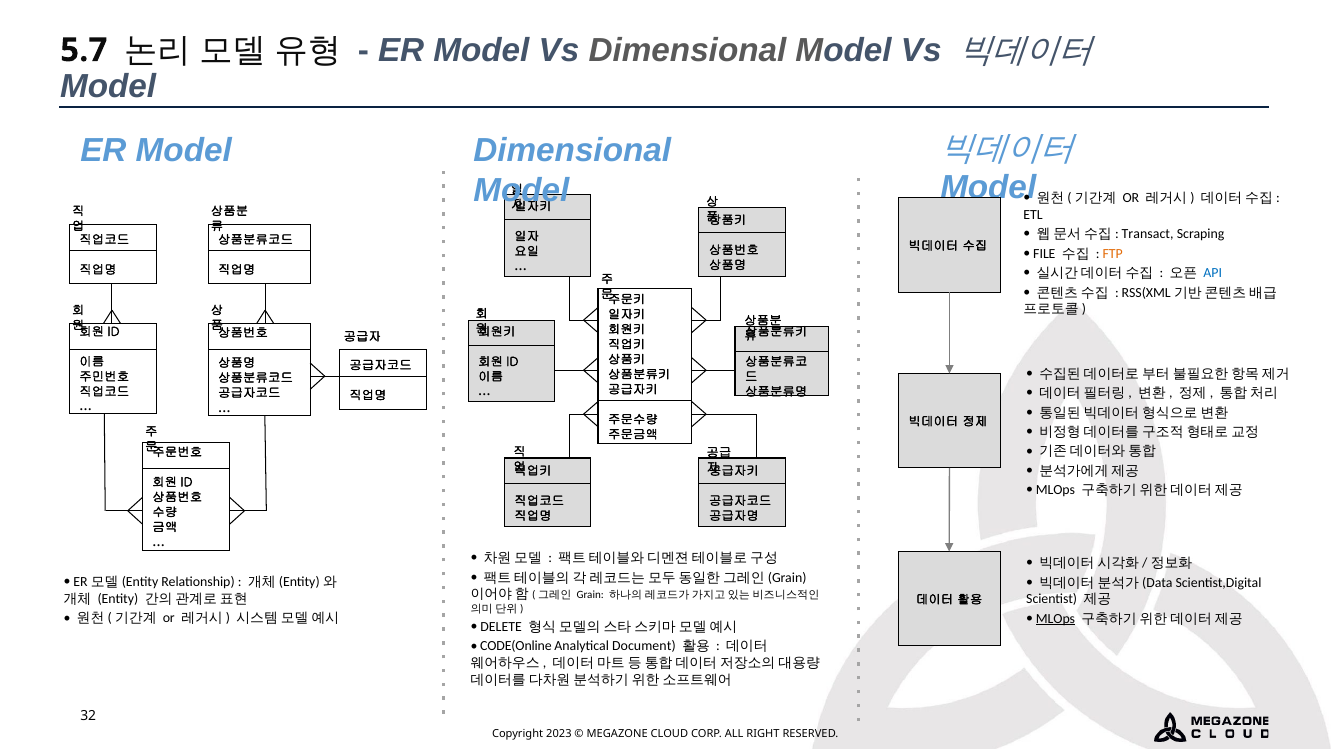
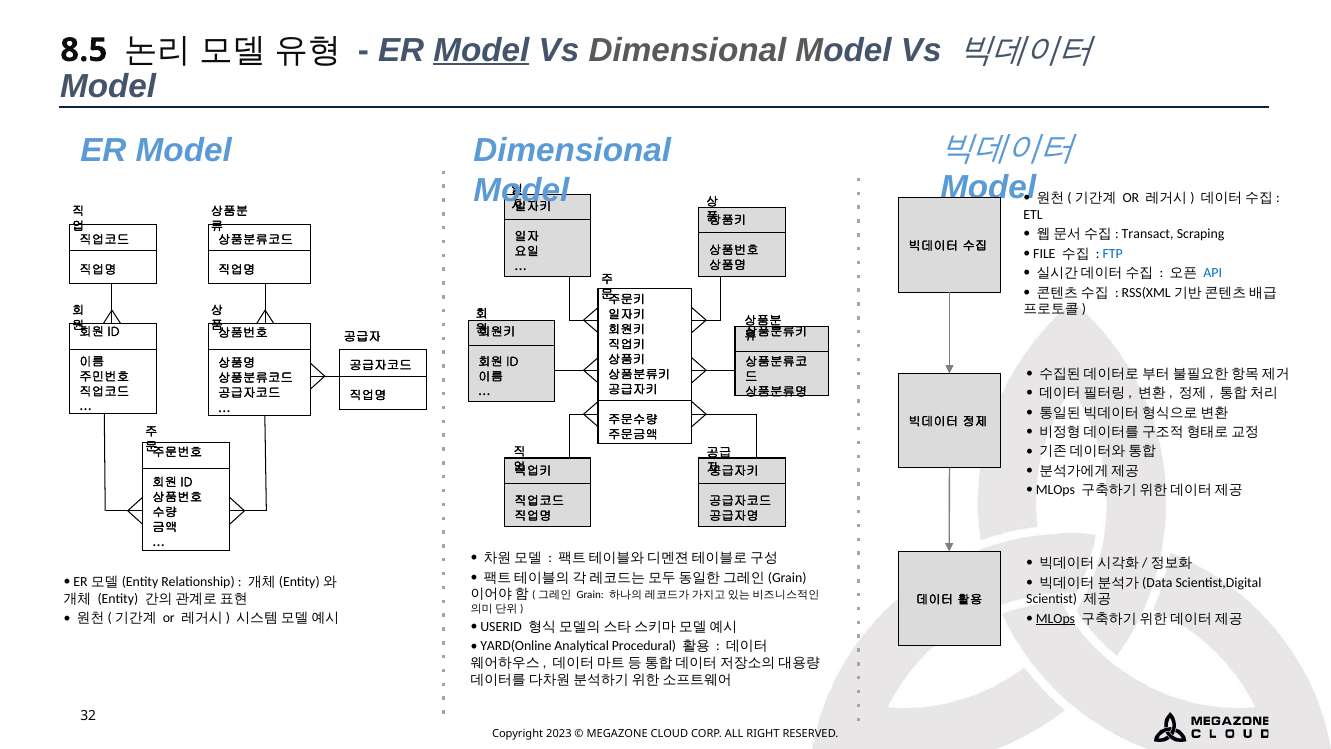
5.7: 5.7 -> 8.5 (84, 50)
Model underline: none -> present (481, 50)
FTP colour: orange -> blue (1113, 254)
DELETE: DELETE -> USERID (501, 627)
CODE(Online: CODE(Online -> YARD(Online (516, 646)
Document: Document -> Procedural (644, 646)
